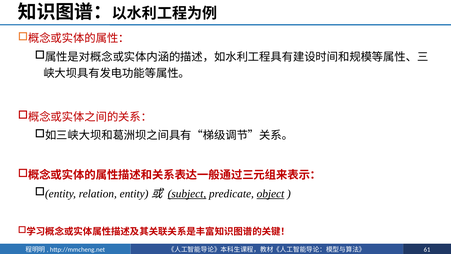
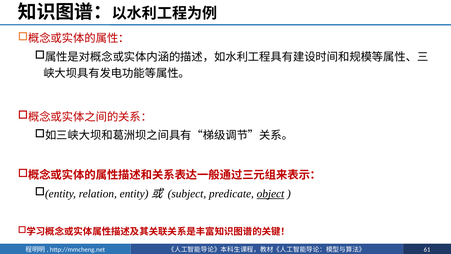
subject underline: present -> none (187, 194)
